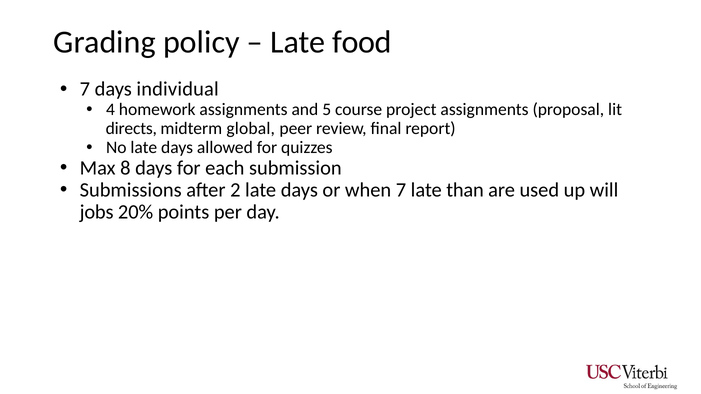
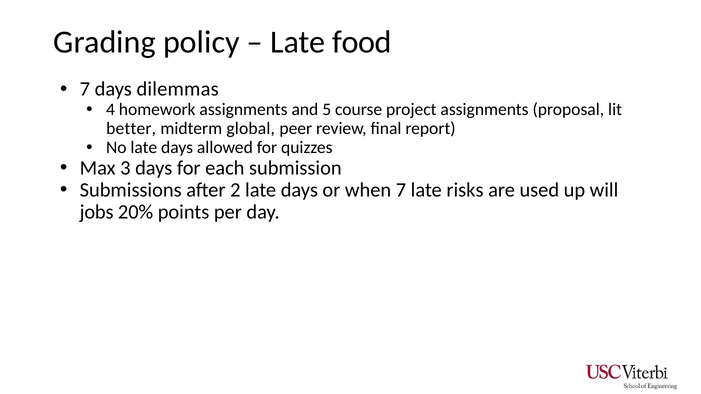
individual: individual -> dilemmas (178, 89)
directs: directs -> better (131, 129)
8: 8 -> 3 (125, 168)
than: than -> risks (465, 190)
